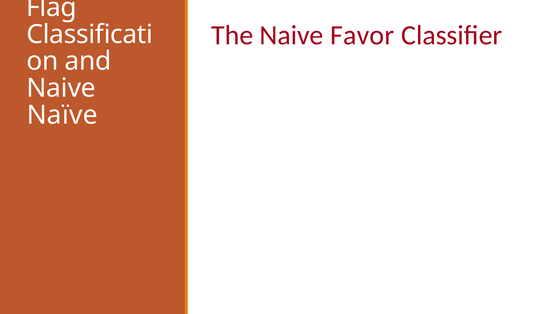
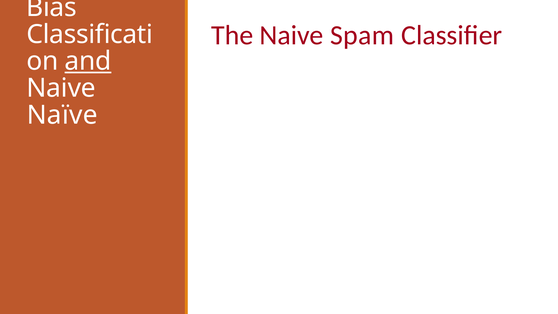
Flag: Flag -> Bias (51, 7)
Favor: Favor -> Spam (362, 35)
and underline: none -> present (88, 61)
